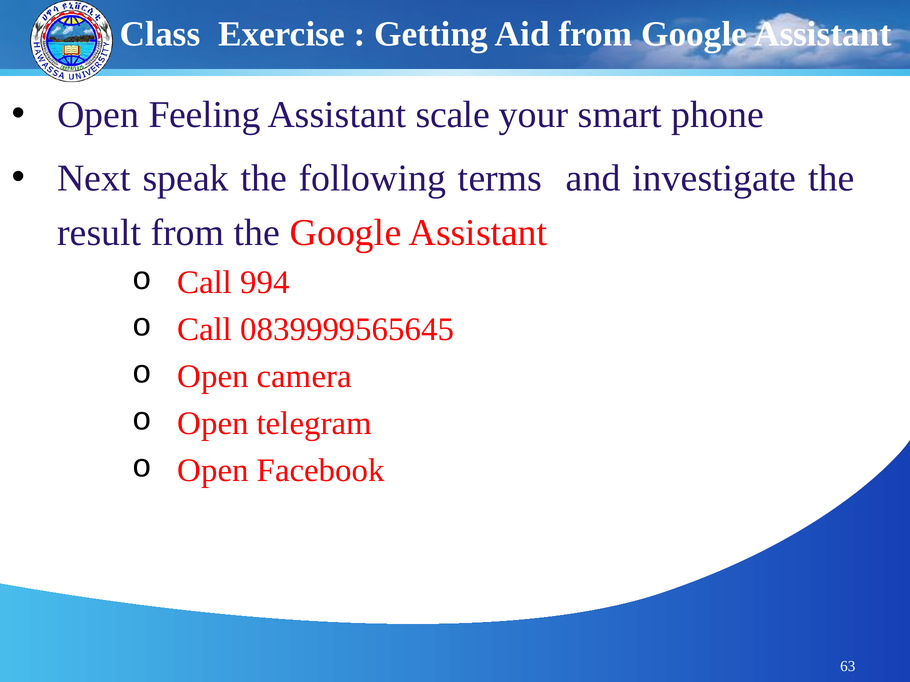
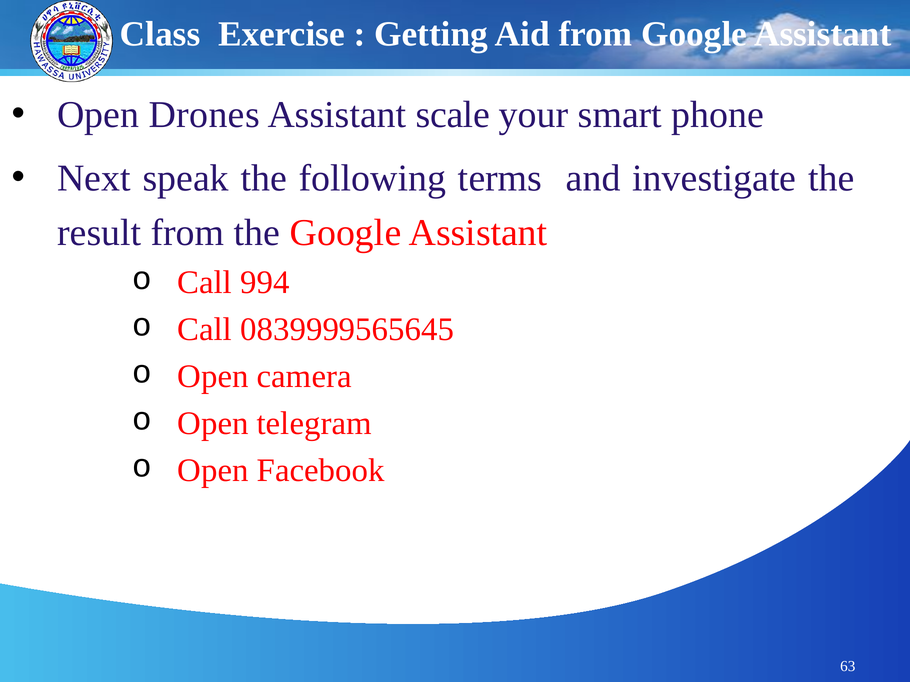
Feeling: Feeling -> Drones (204, 115)
